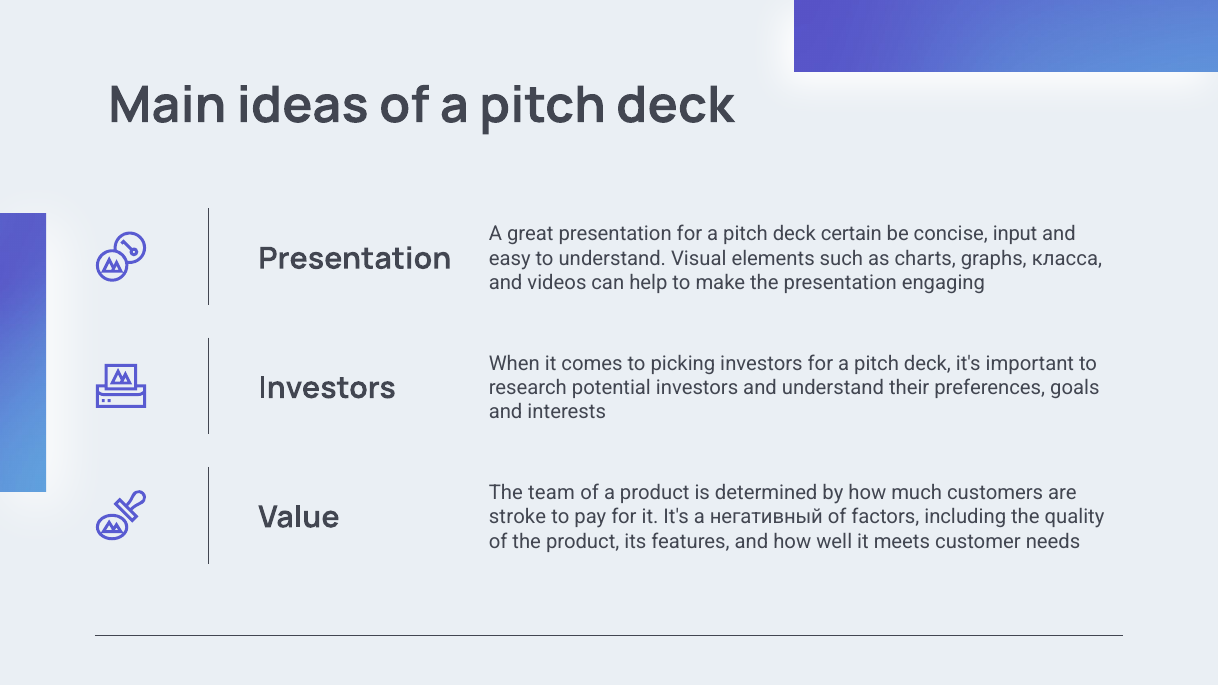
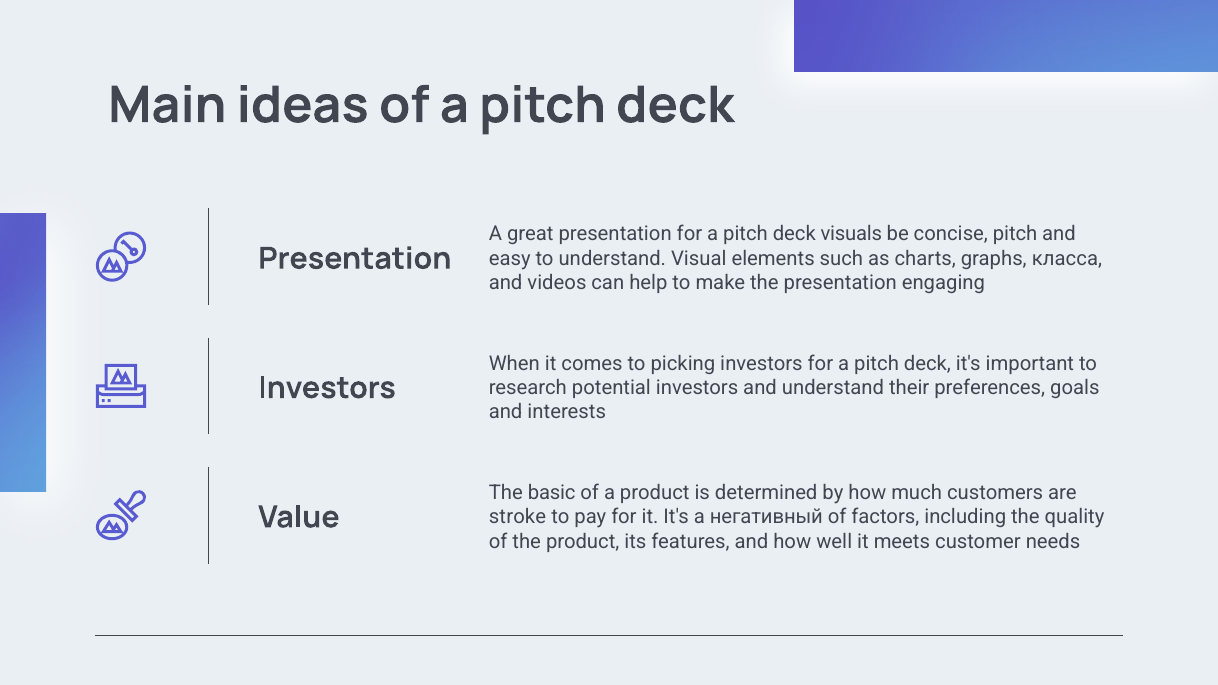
certain: certain -> visuals (851, 234)
concise input: input -> pitch (1015, 234)
team: team -> basic (552, 493)
